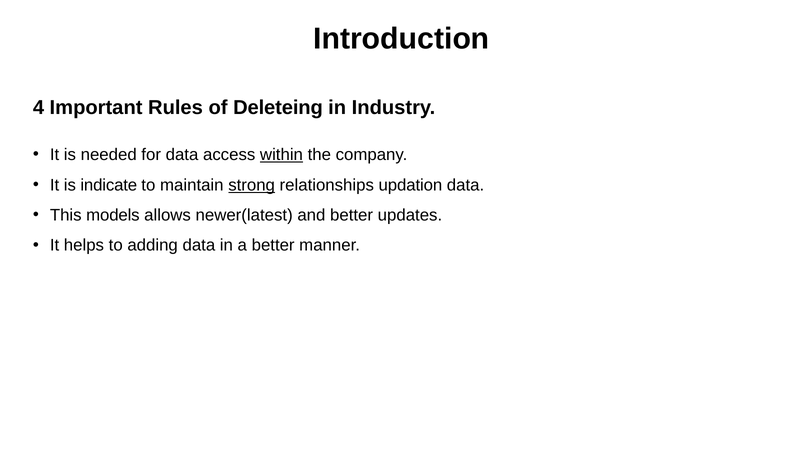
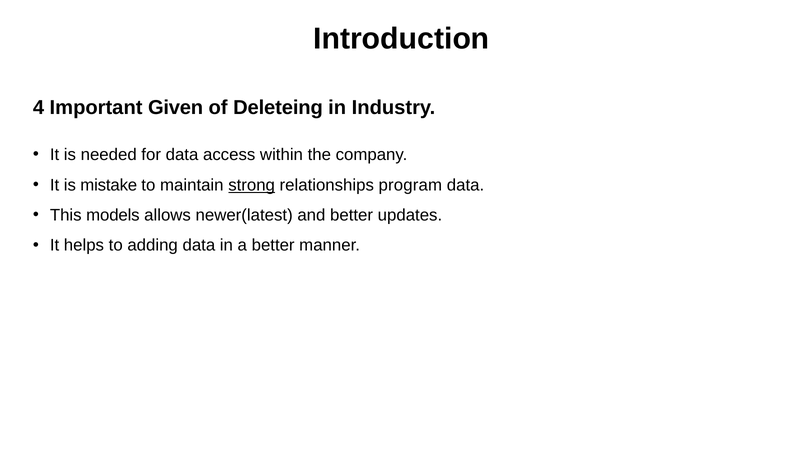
Rules: Rules -> Given (176, 108)
within underline: present -> none (281, 155)
indicate: indicate -> mistake (109, 185)
updation: updation -> program (410, 185)
